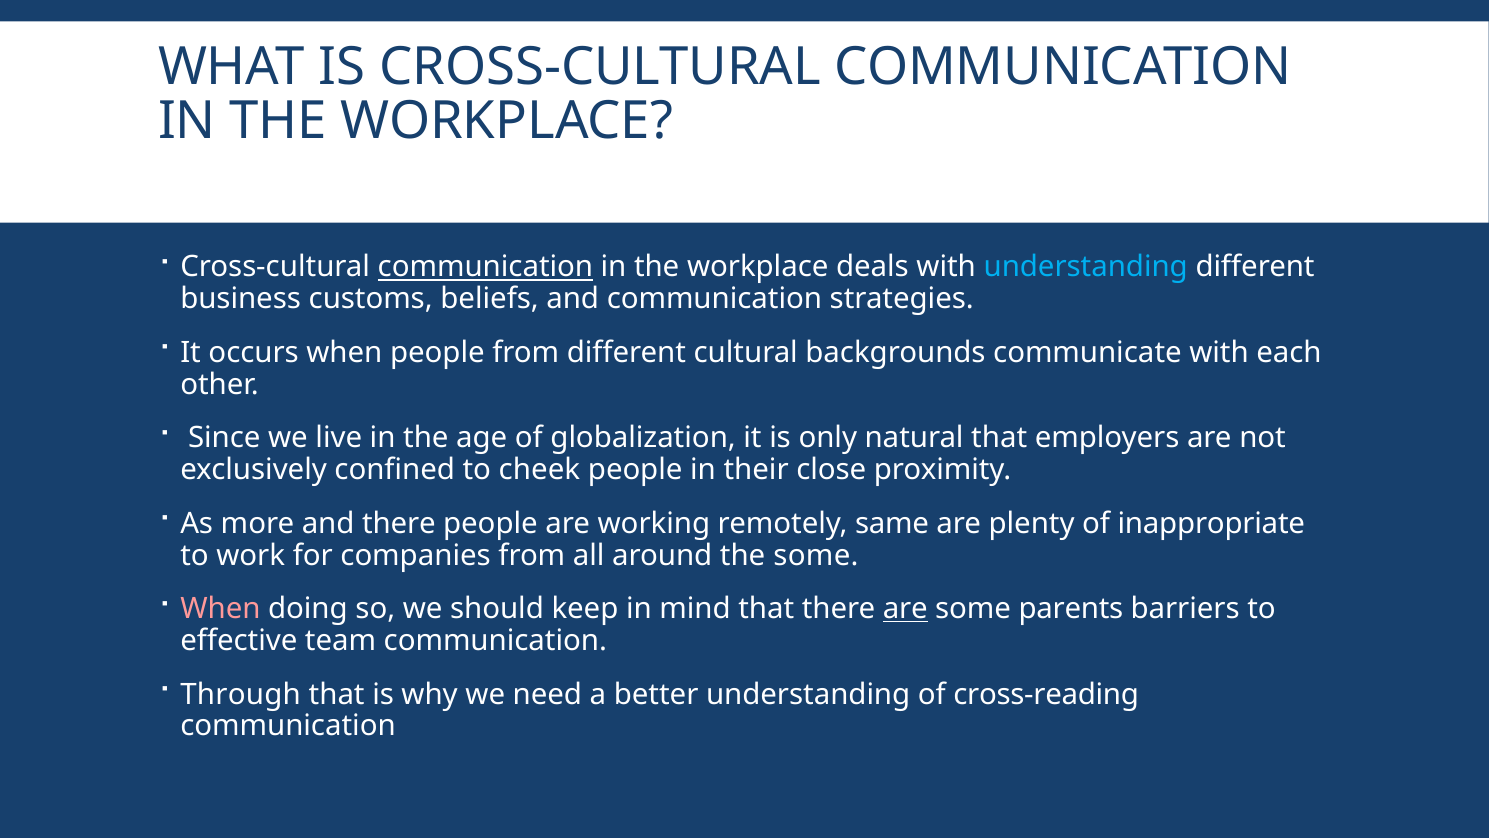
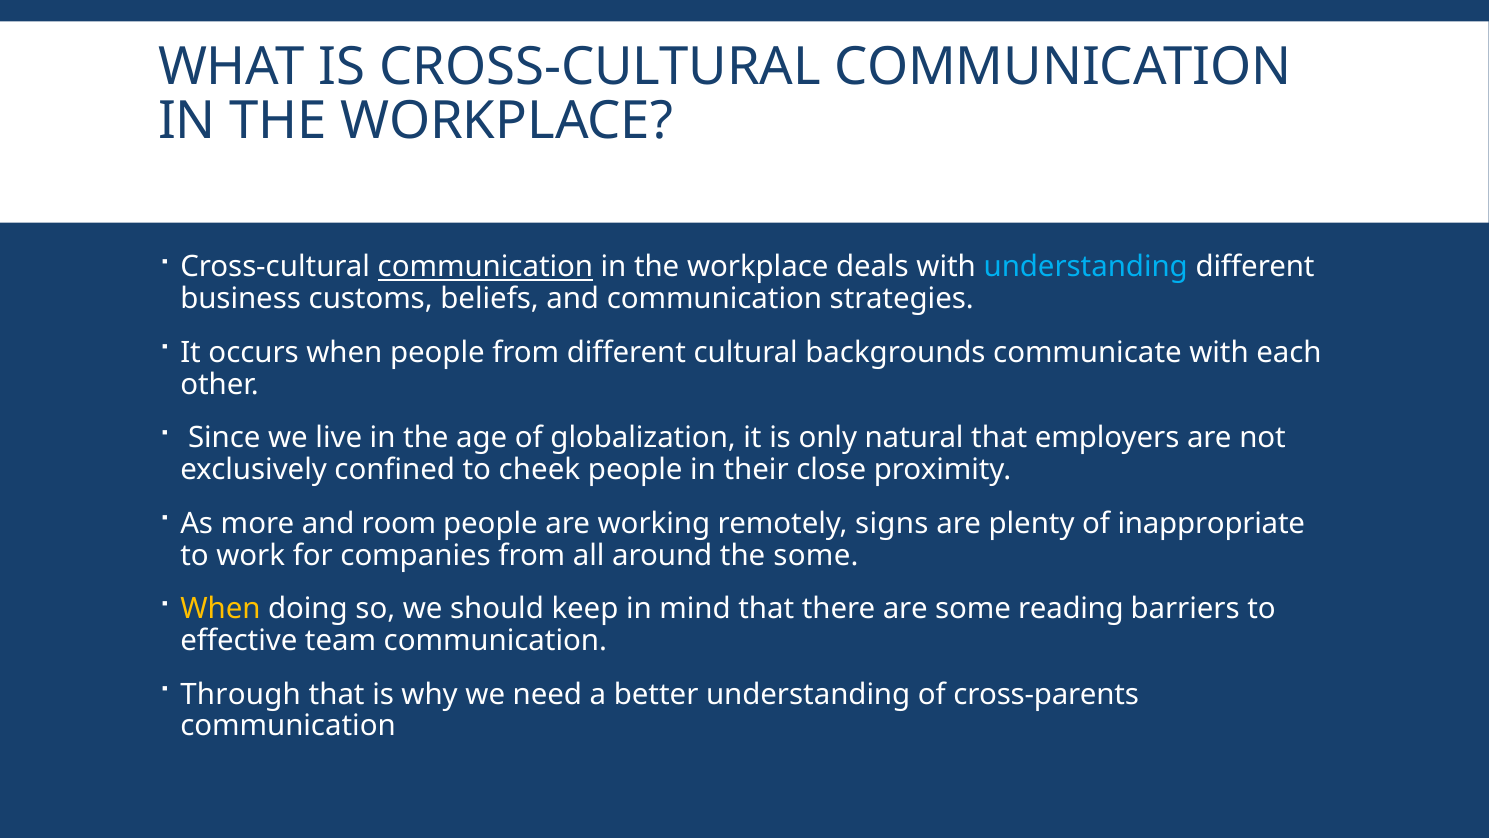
and there: there -> room (399, 523)
same: same -> signs (892, 523)
When colour: pink -> yellow (220, 609)
are underline: present -> none (905, 609)
parents: parents -> reading (1071, 609)
cross-reading: cross-reading -> cross-parents (1046, 694)
